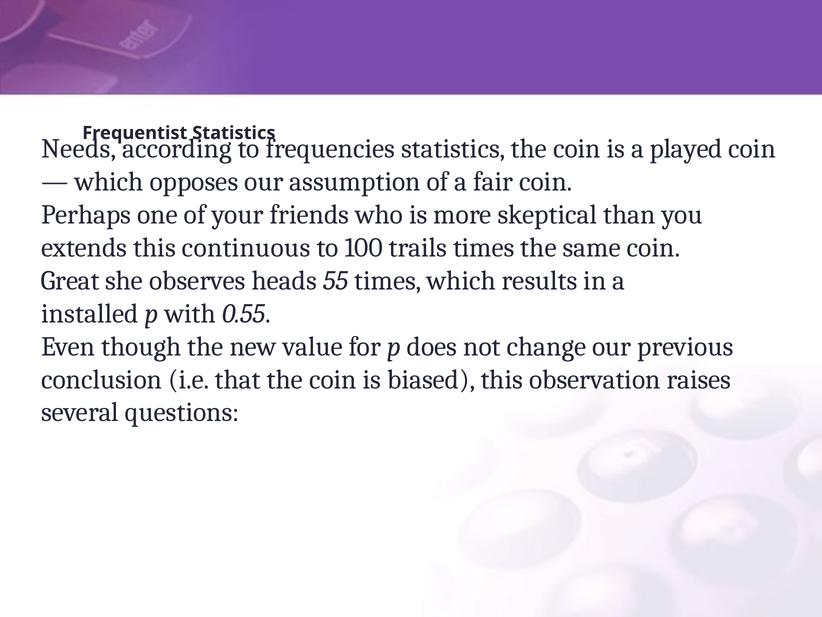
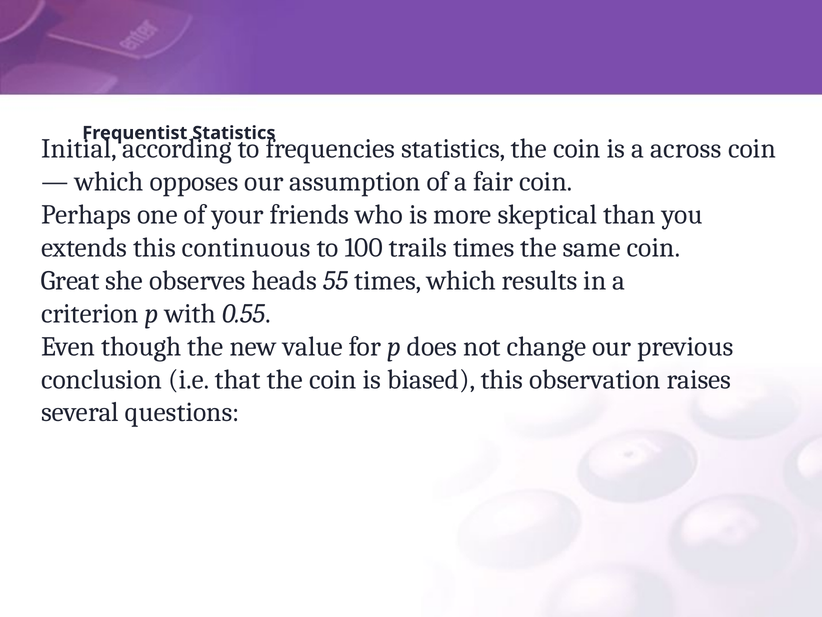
Needs: Needs -> Initial (79, 149)
played: played -> across (686, 149)
installed: installed -> criterion (90, 314)
